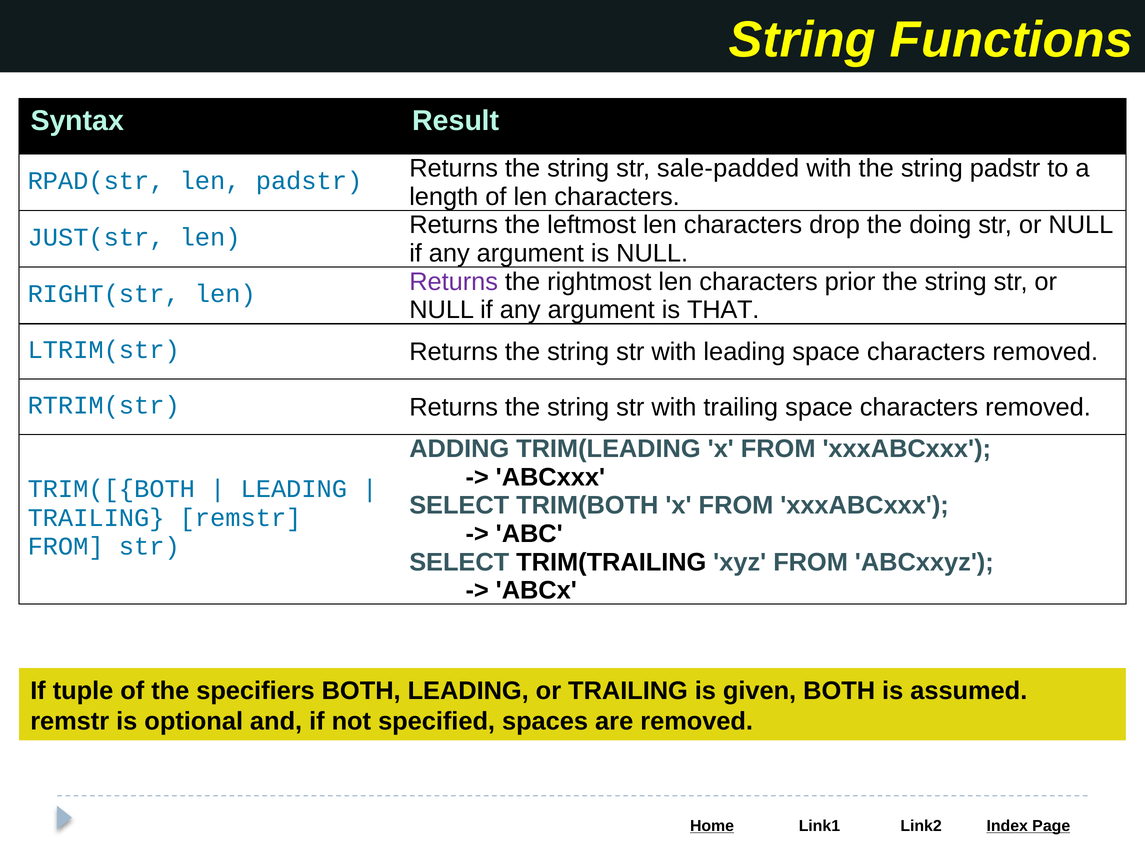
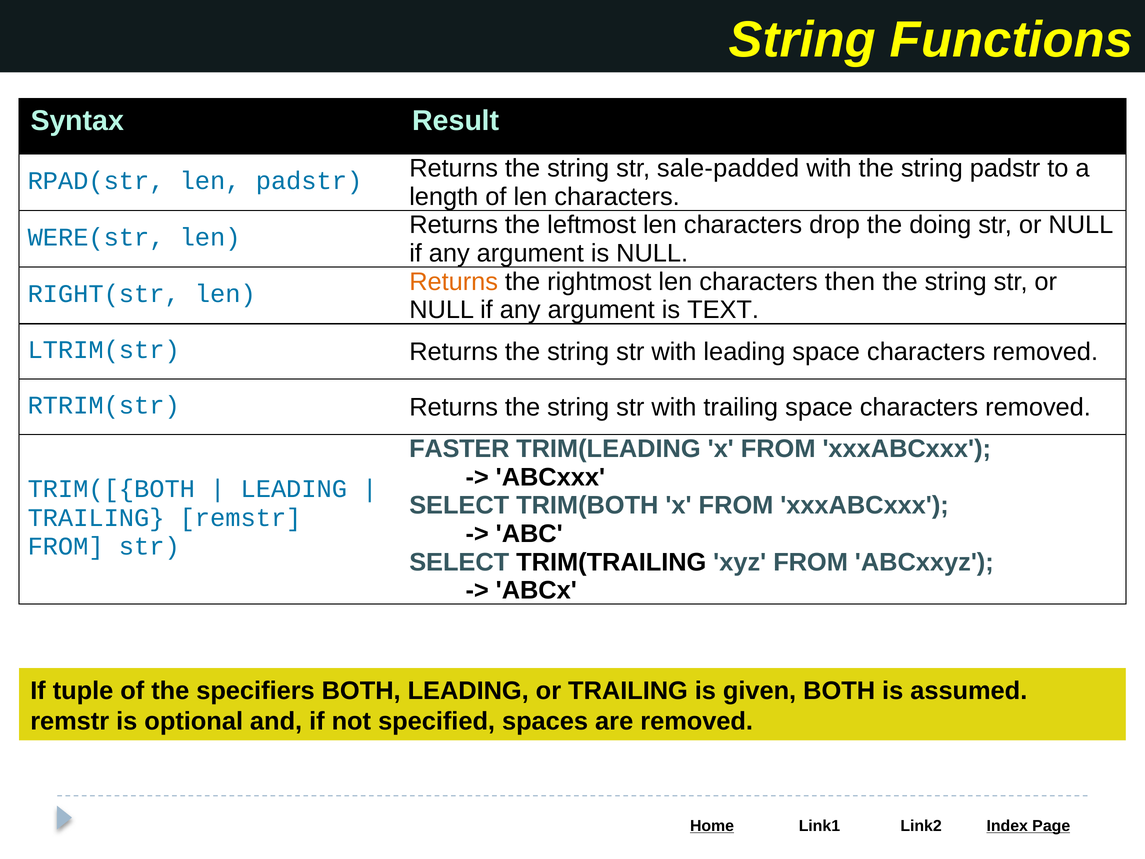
JUST(str: JUST(str -> WERE(str (96, 237)
Returns colour: purple -> orange (454, 282)
prior: prior -> then (850, 282)
THAT: THAT -> TEXT (723, 310)
ADDING: ADDING -> FASTER (459, 449)
